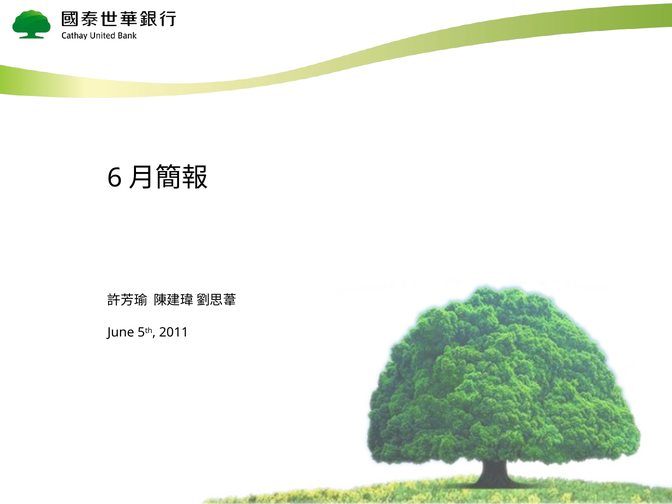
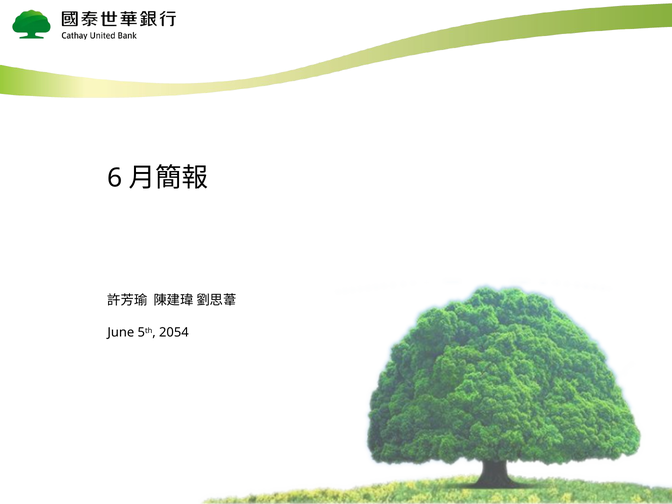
2011: 2011 -> 2054 (174, 333)
